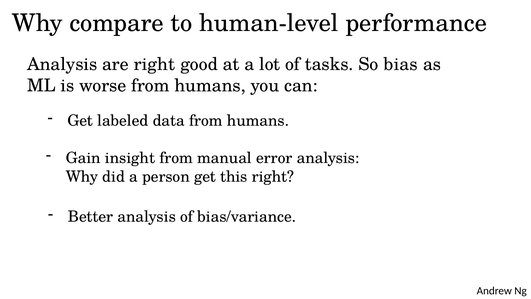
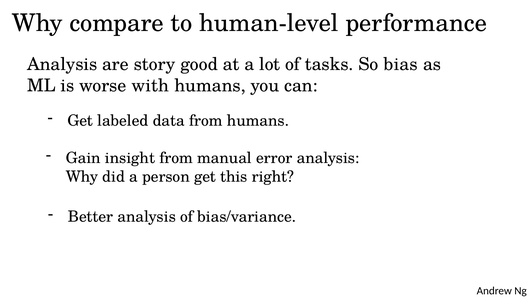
are right: right -> story (155, 64)
worse from: from -> with (150, 85)
